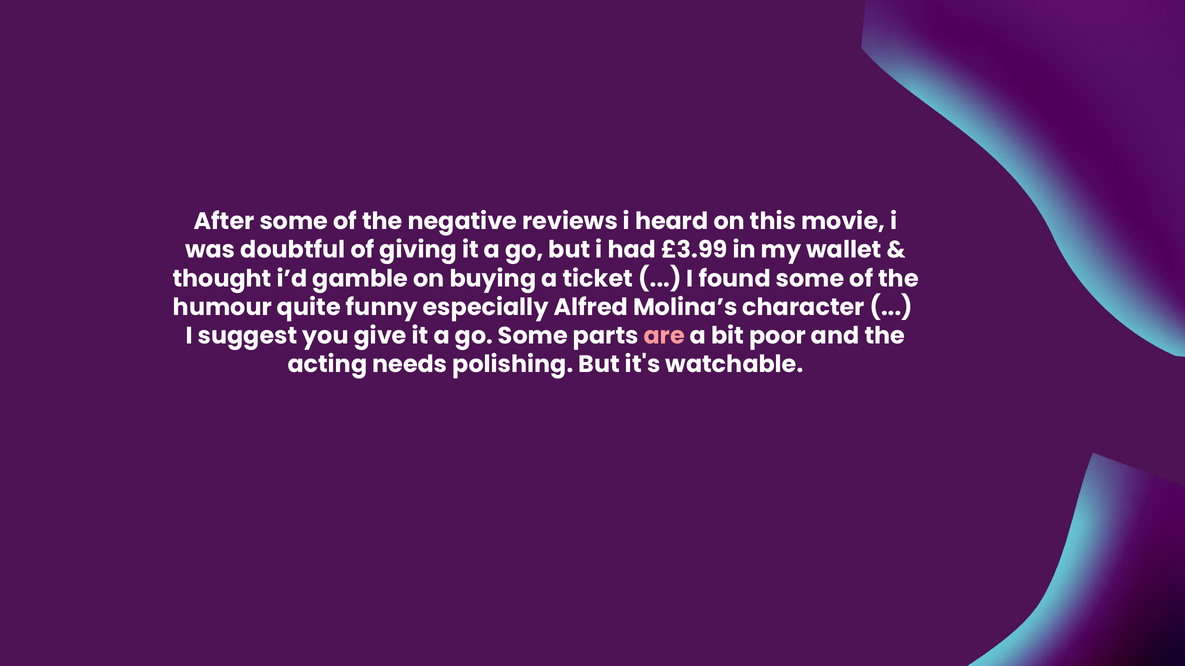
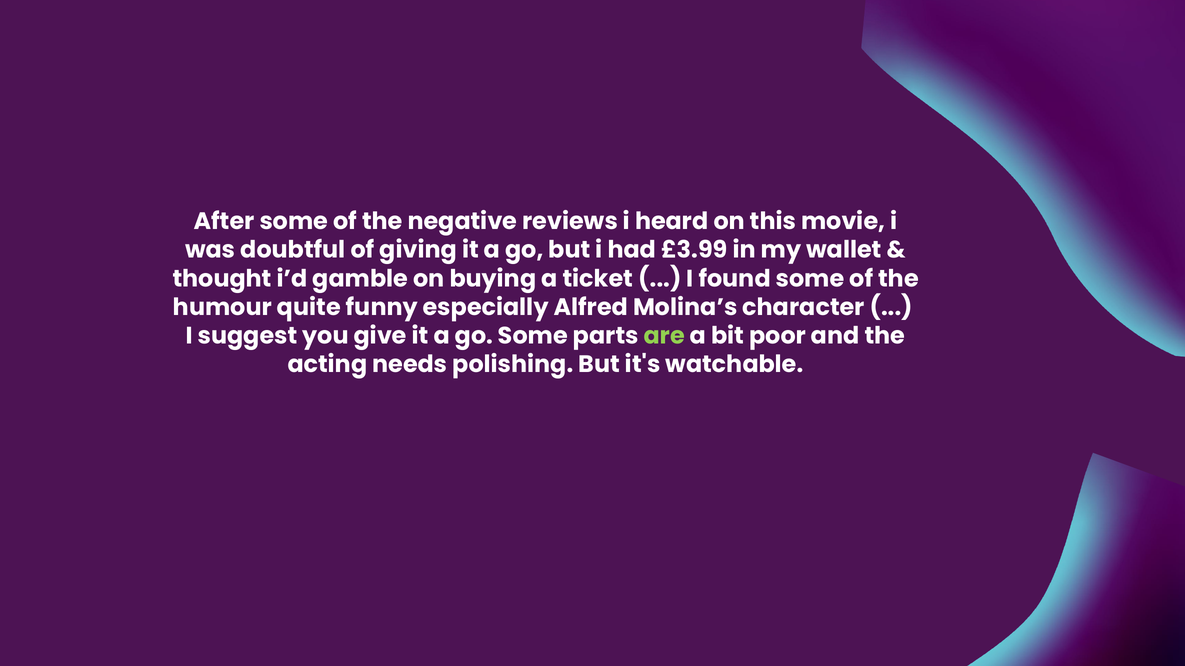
are colour: pink -> light green (664, 336)
